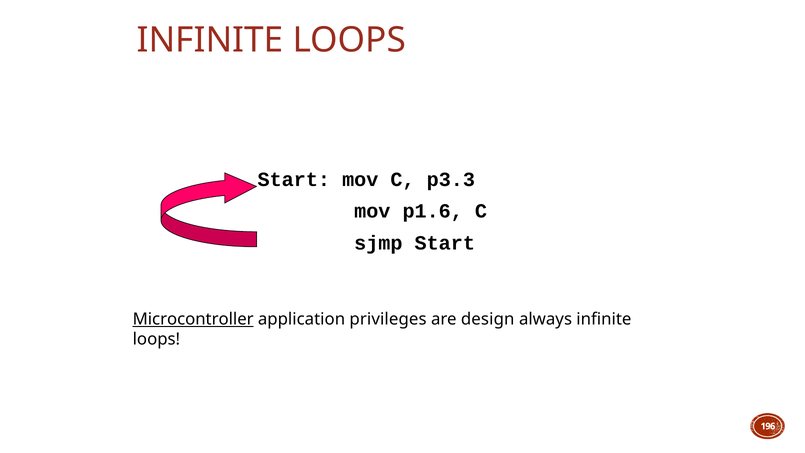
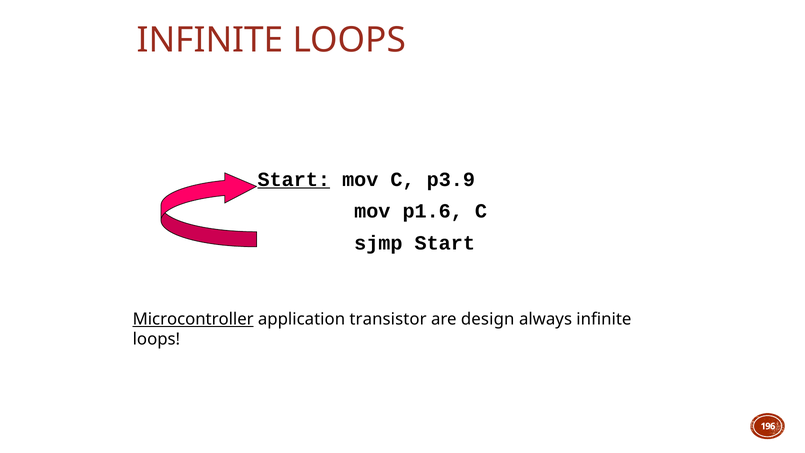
Start underline: none -> present (294, 179)
p3.3: p3.3 -> p3.9 (451, 179)
privileges: privileges -> transistor (388, 319)
